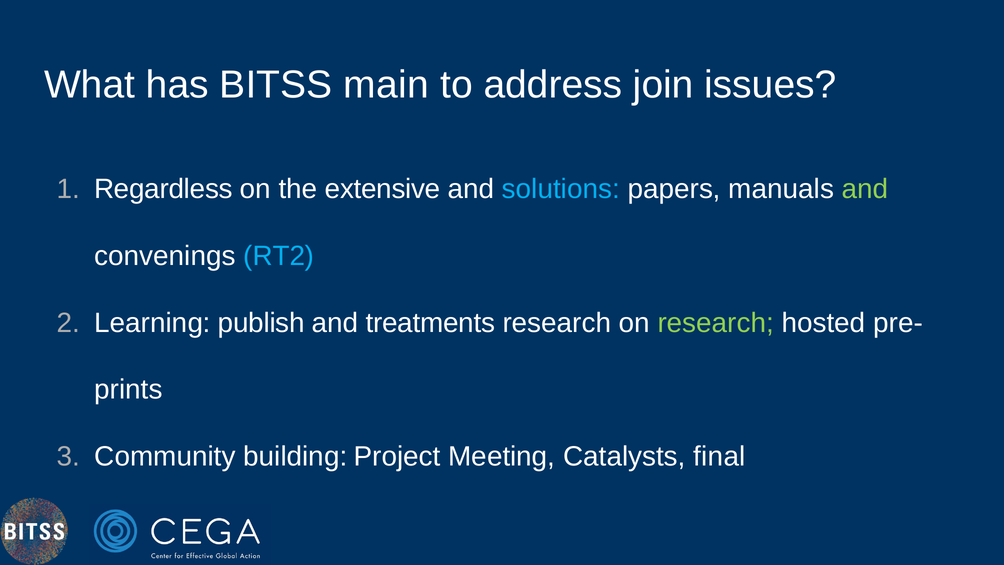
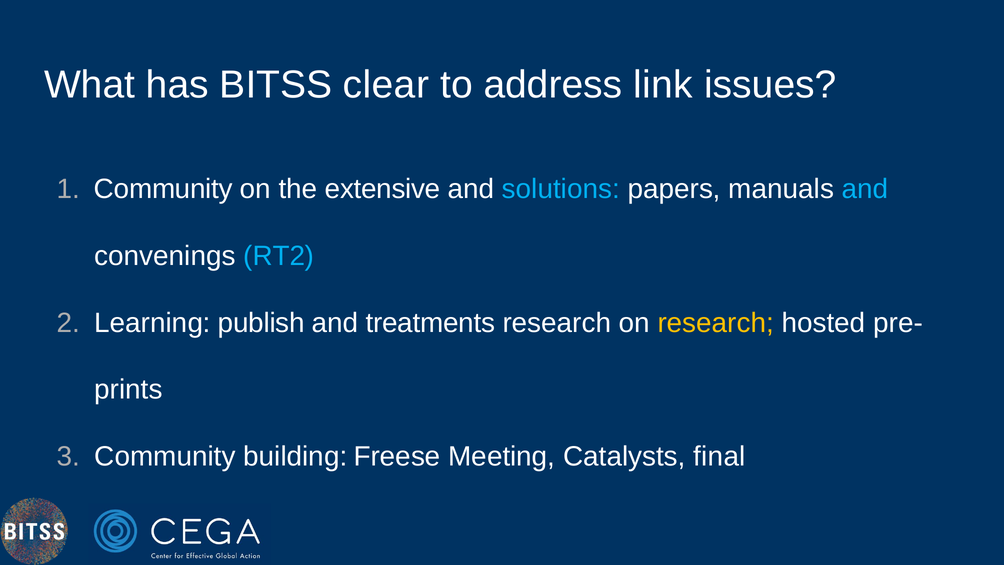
main: main -> clear (386, 85)
join: join -> link (663, 85)
Regardless: Regardless -> Community (163, 189)
and colour: light green -> light blue (865, 189)
research colour: light green -> yellow (716, 323)
Project: Project -> Freese (397, 457)
